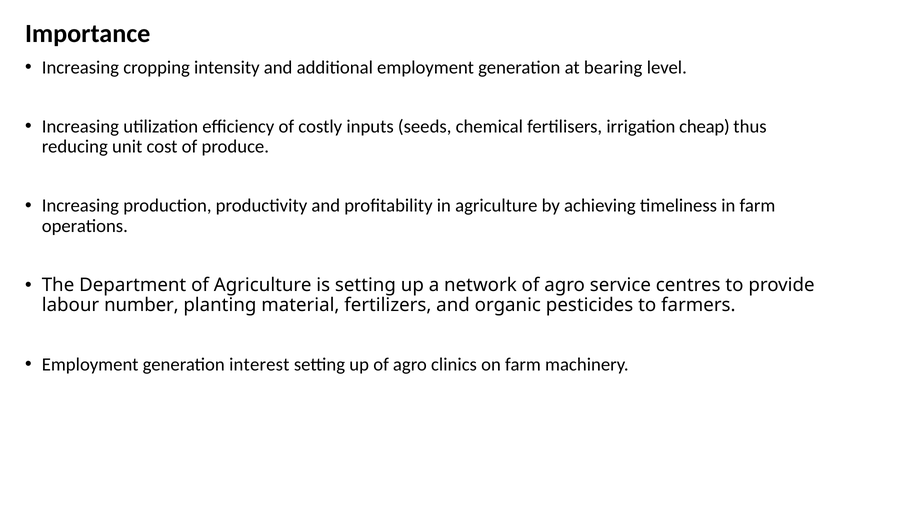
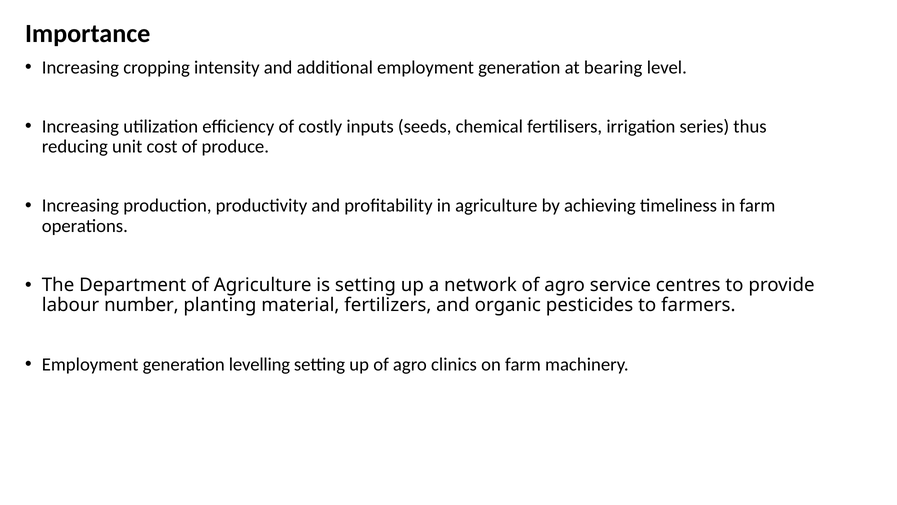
cheap: cheap -> series (704, 126)
interest: interest -> levelling (259, 364)
